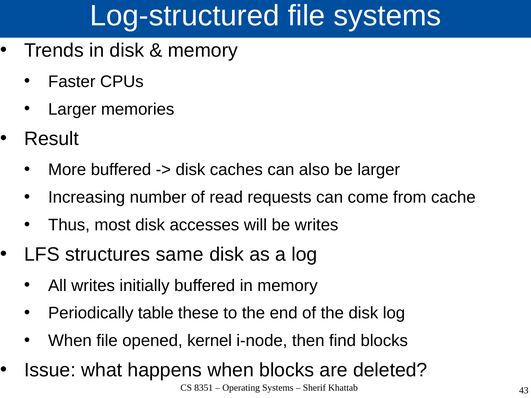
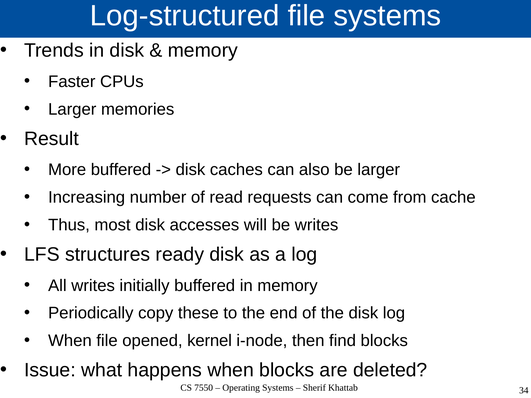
same: same -> ready (180, 255)
table: table -> copy (156, 313)
8351: 8351 -> 7550 (204, 388)
43: 43 -> 34 (524, 391)
